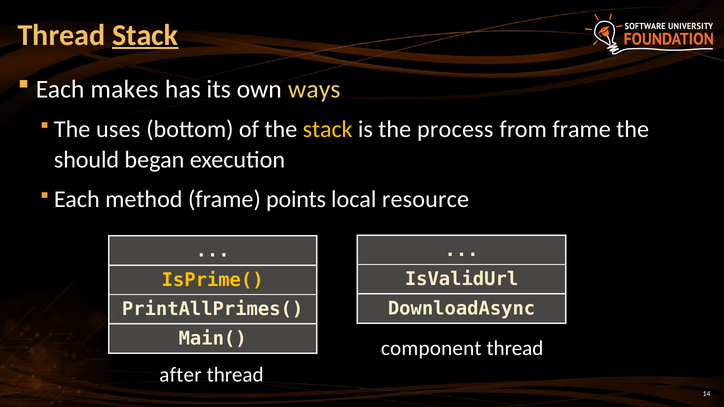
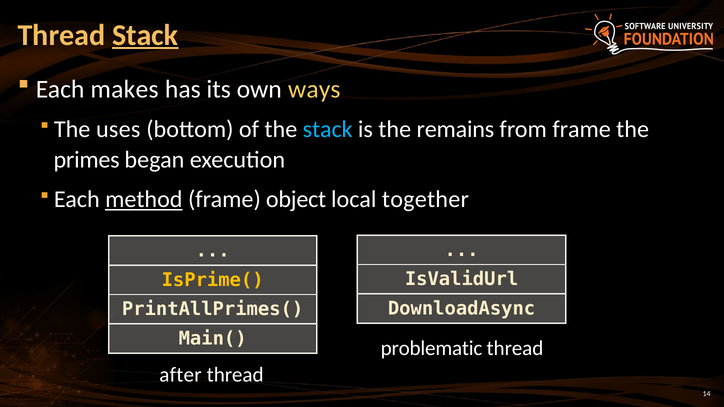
stack colour: yellow -> light blue (328, 129)
process: process -> remains (455, 129)
should: should -> primes (87, 160)
method underline: none -> present (144, 199)
points: points -> object (296, 199)
resource: resource -> together (425, 199)
component: component -> problematic (431, 348)
